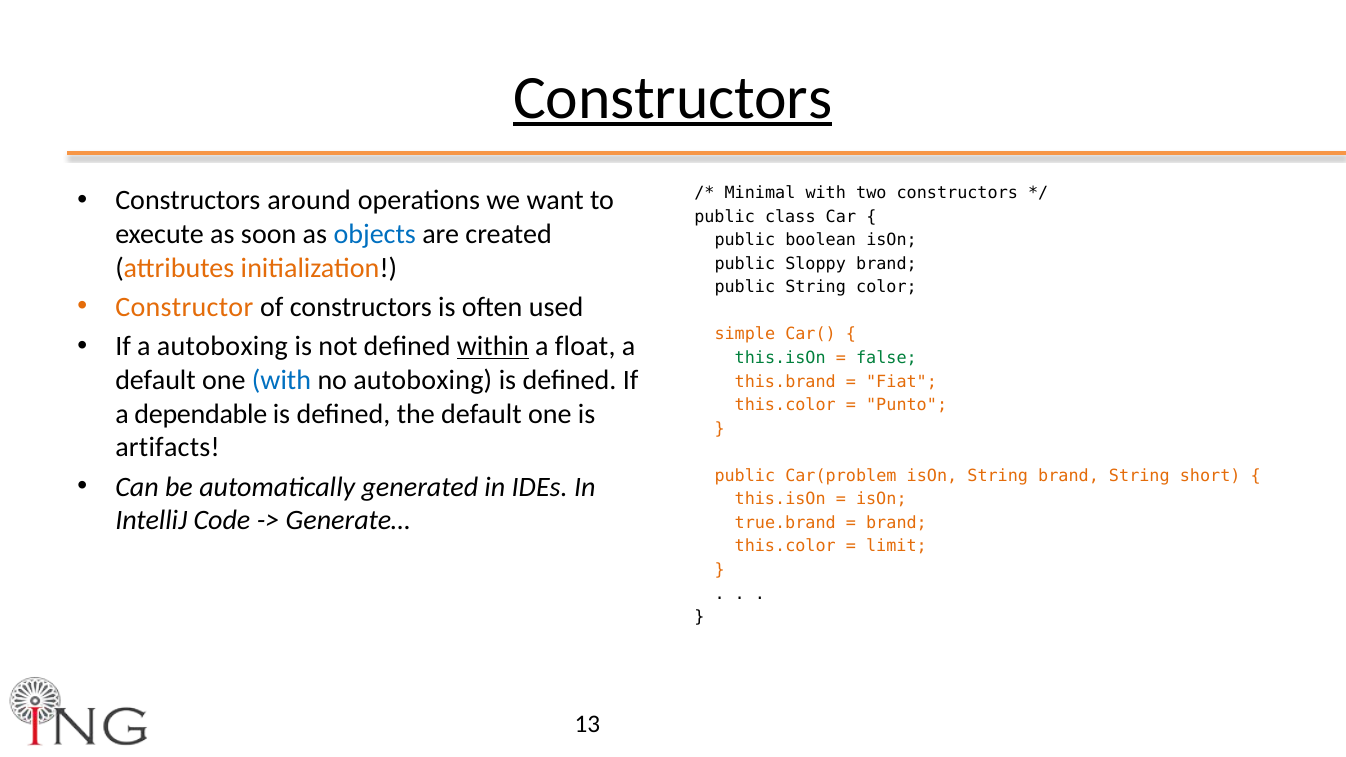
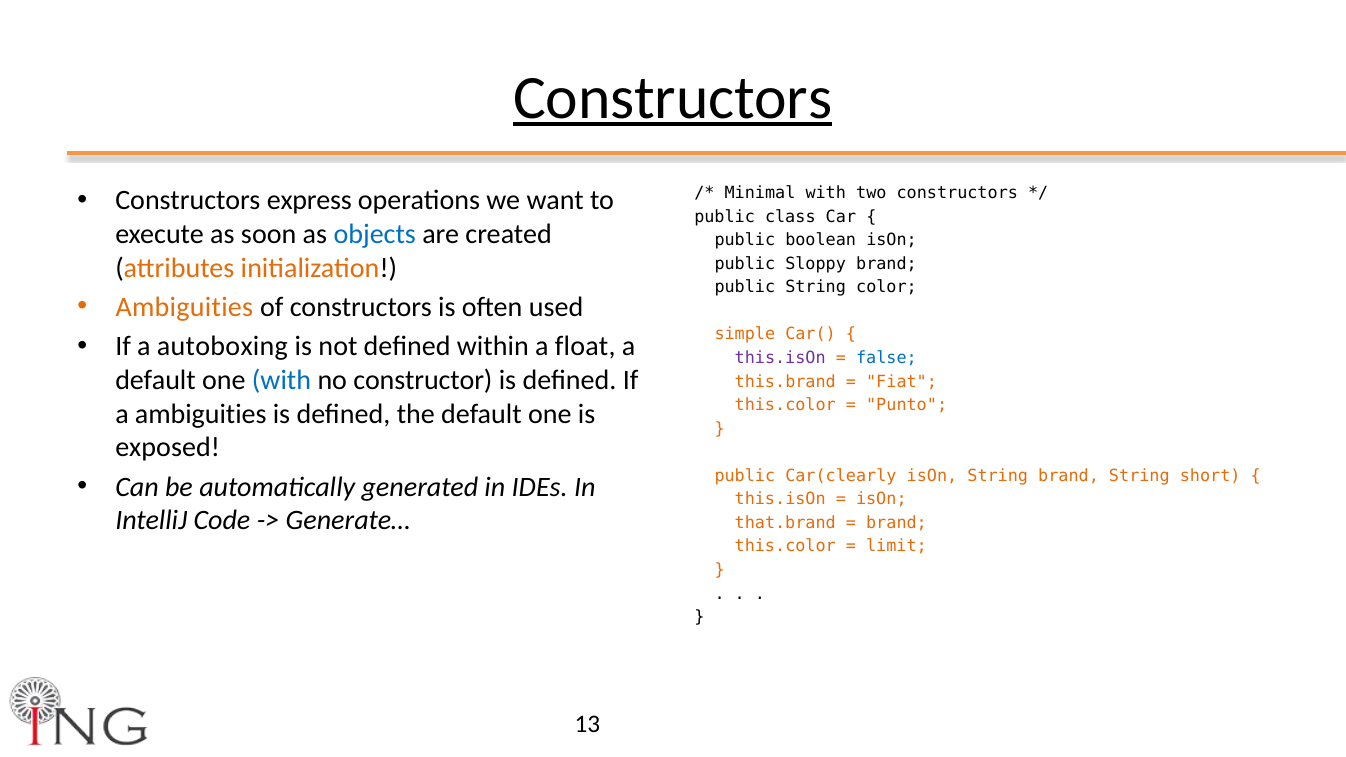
around: around -> express (309, 201)
Constructor: Constructor -> Ambiguities (184, 307)
within underline: present -> none (493, 347)
this.isOn colour: green -> purple (780, 358)
false colour: green -> blue (886, 358)
no autoboxing: autoboxing -> constructor (423, 380)
a dependable: dependable -> ambiguities (201, 414)
artifacts: artifacts -> exposed (168, 448)
Car(problem: Car(problem -> Car(clearly (841, 476)
true.brand: true.brand -> that.brand (785, 523)
